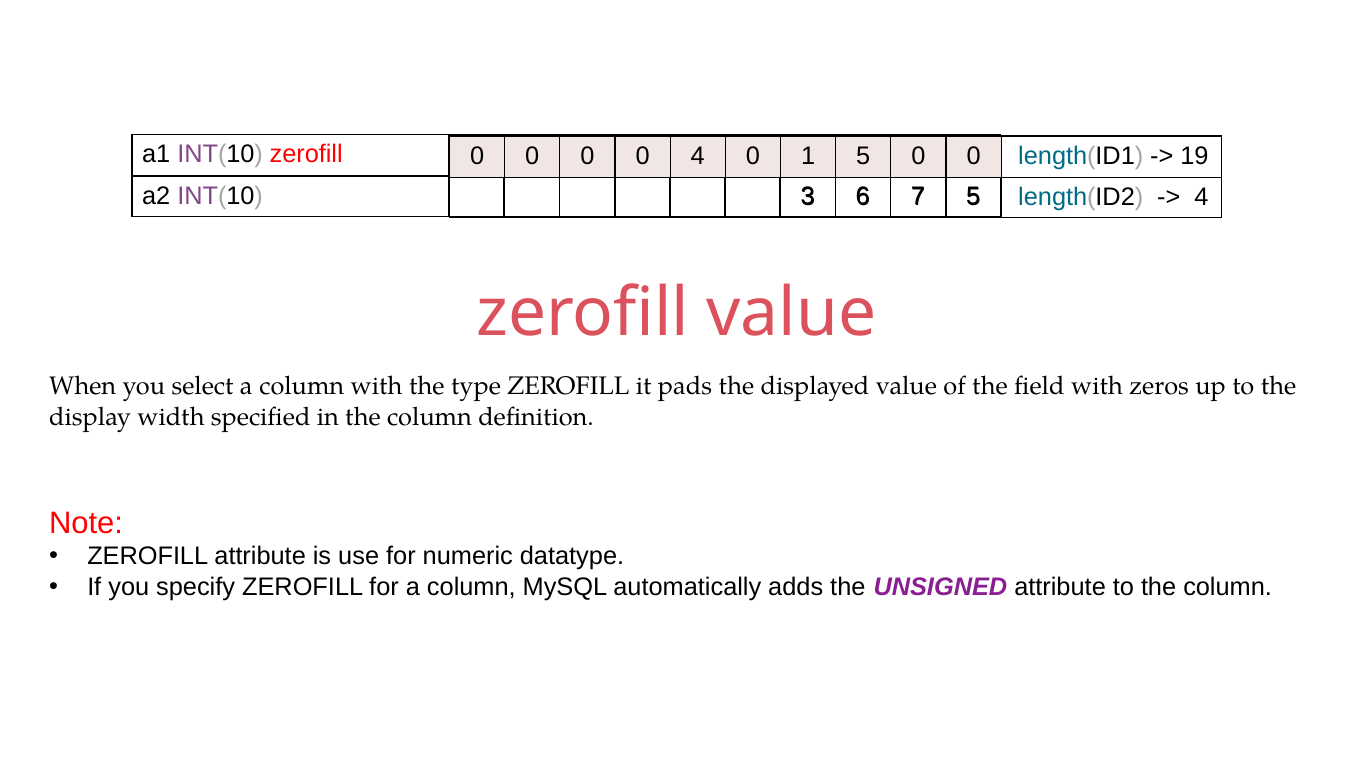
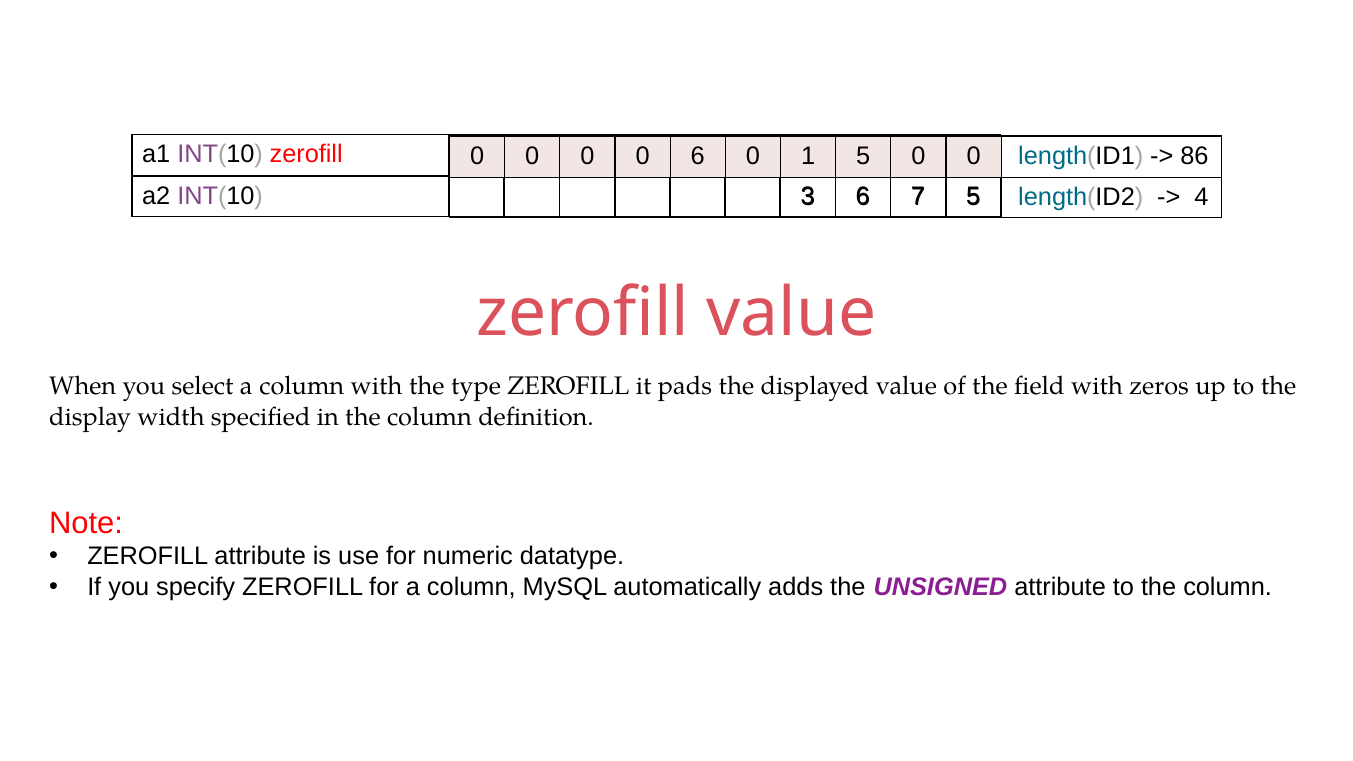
0 4: 4 -> 6 (698, 156)
19: 19 -> 86 (1194, 156)
